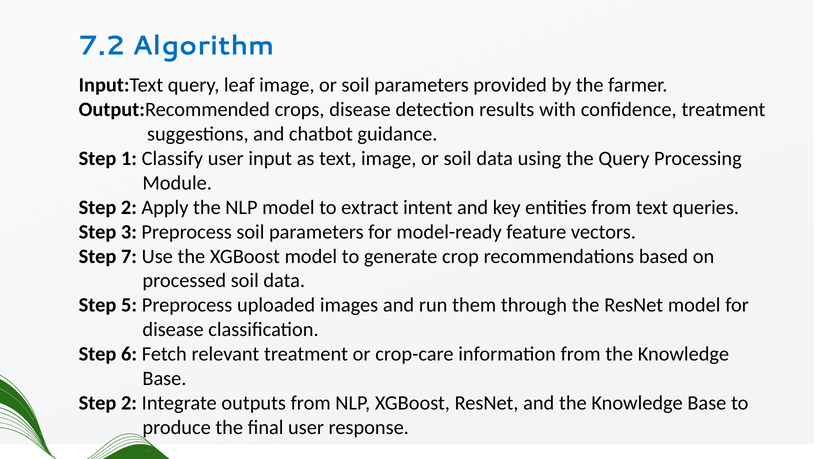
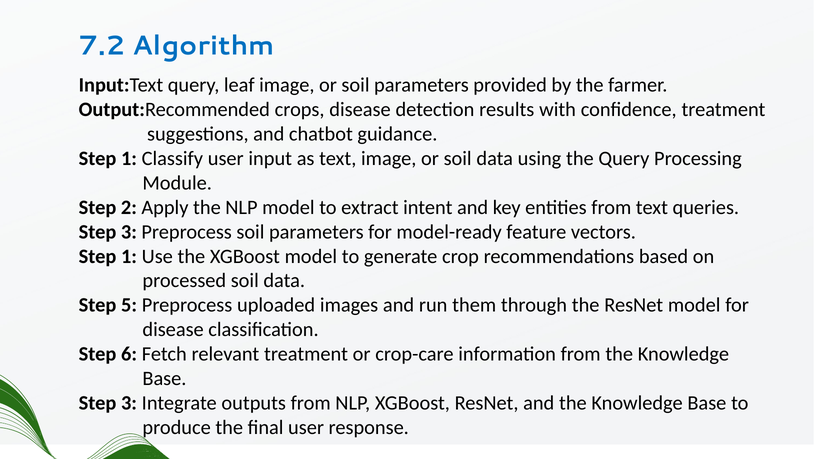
7: 7 -> 1 (129, 256)
2: 2 -> 3 (129, 403)
